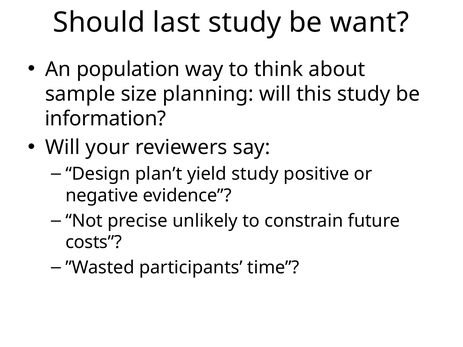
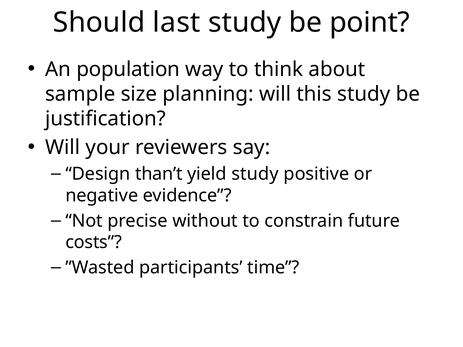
want: want -> point (370, 23)
information: information -> justification (105, 119)
plan’t: plan’t -> than’t (159, 174)
unlikely: unlikely -> without (205, 221)
